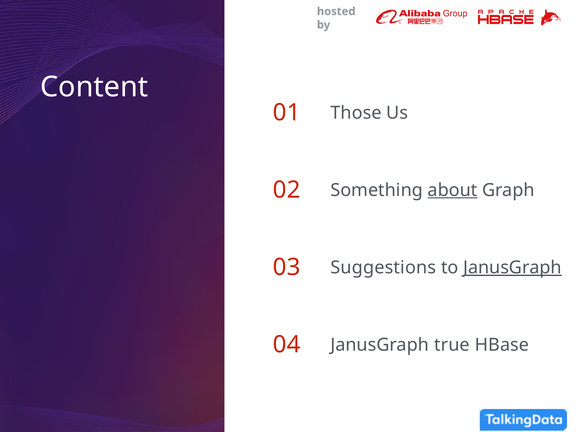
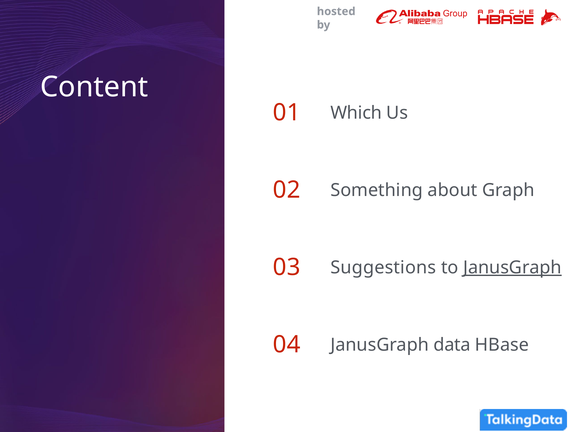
Those: Those -> Which (356, 113)
about underline: present -> none (452, 190)
true: true -> data (452, 345)
